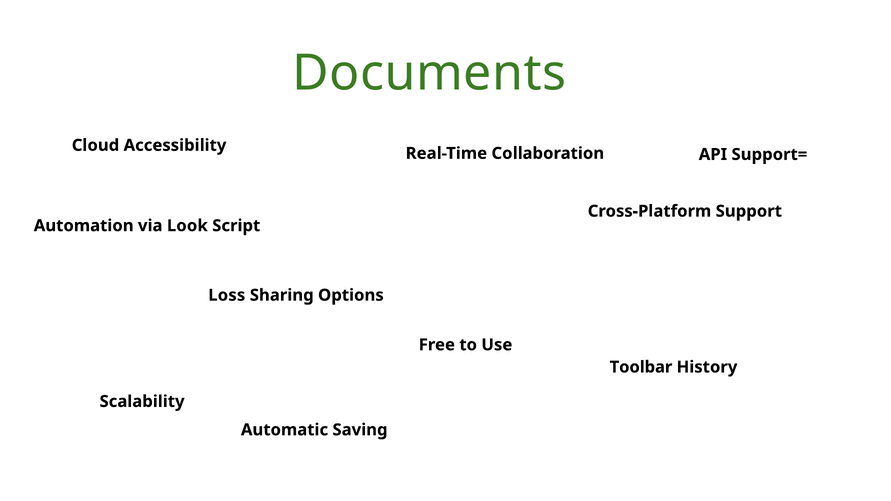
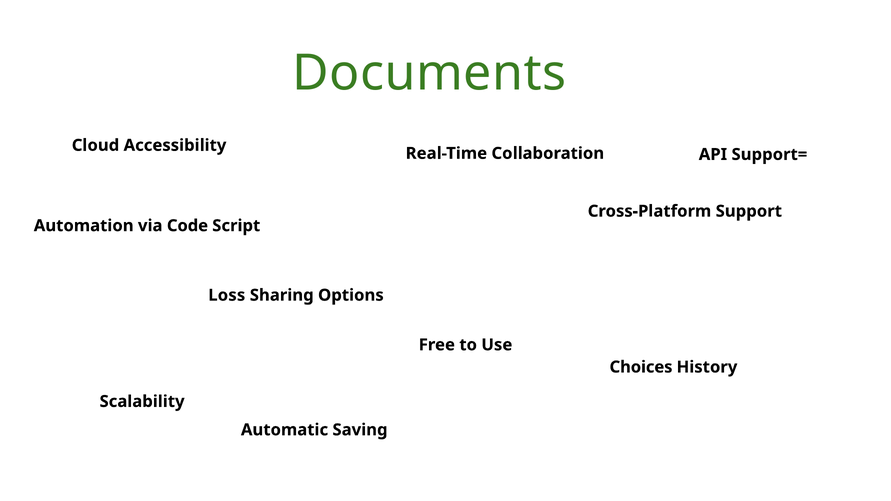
Look: Look -> Code (187, 226)
Toolbar: Toolbar -> Choices (641, 367)
